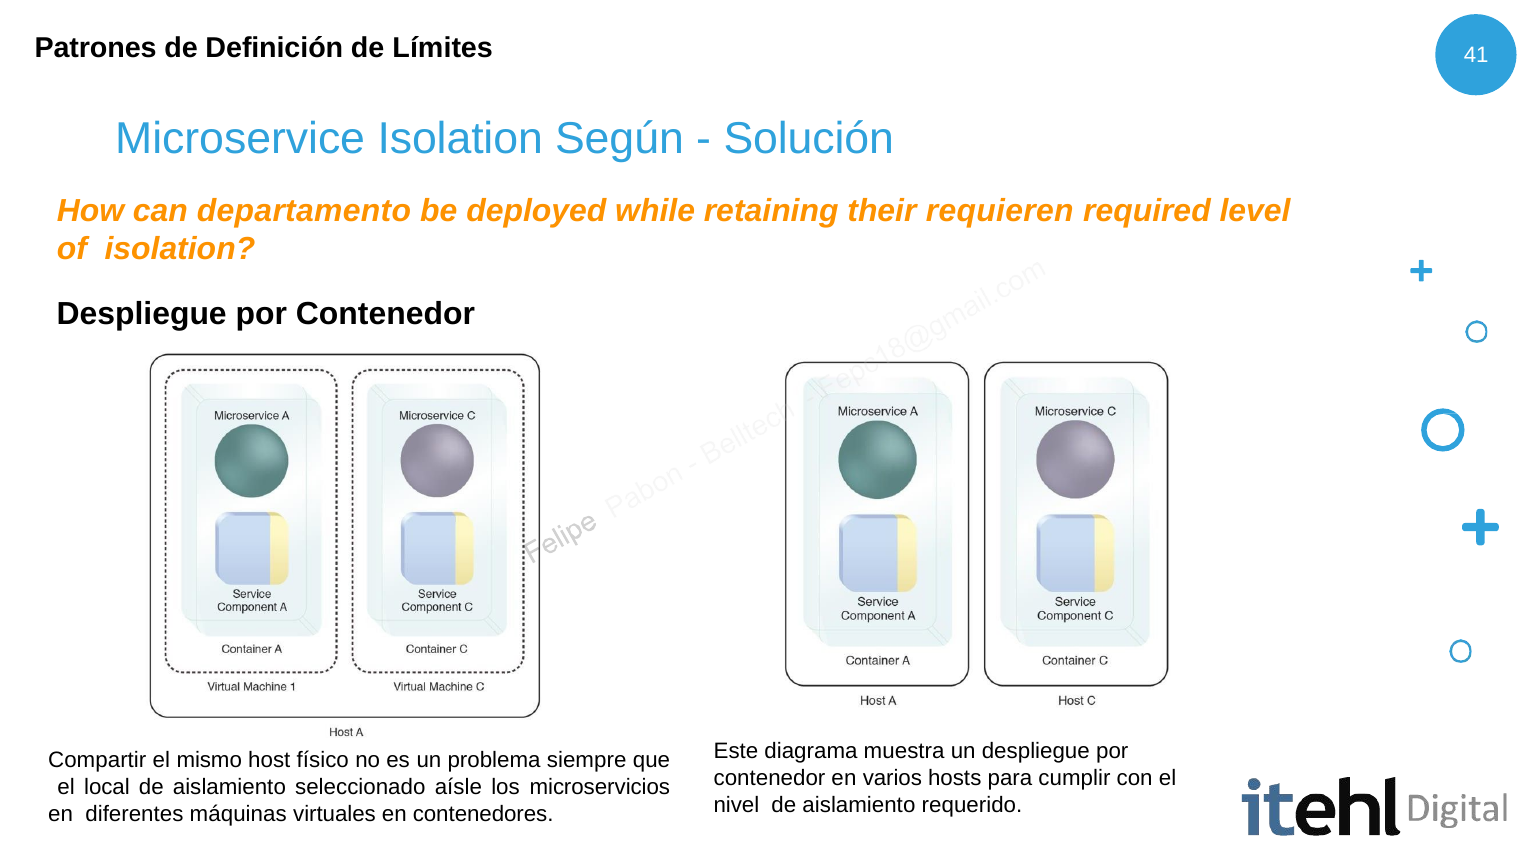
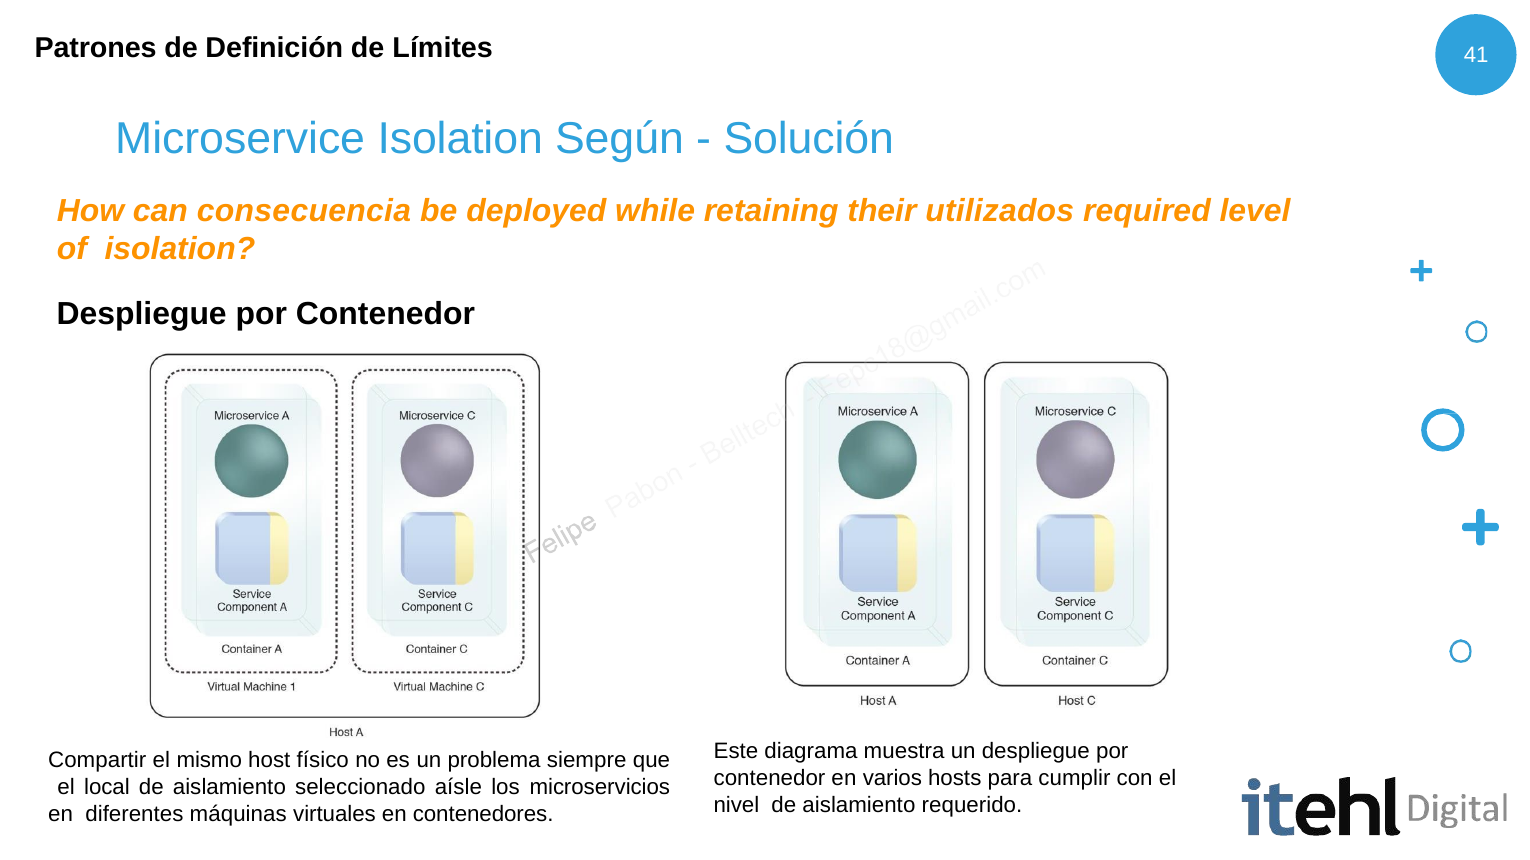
departamento: departamento -> consecuencia (304, 211)
requieren: requieren -> utilizados (1000, 211)
